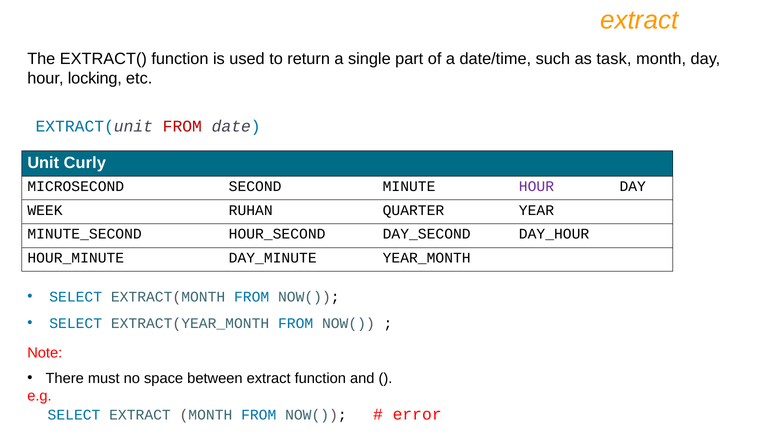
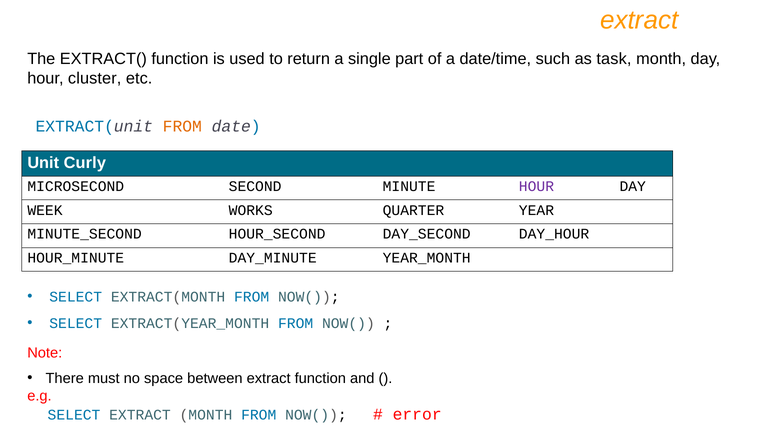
locking: locking -> cluster (95, 78)
FROM colour: red -> orange (182, 126)
RUHAN: RUHAN -> WORKS (251, 210)
